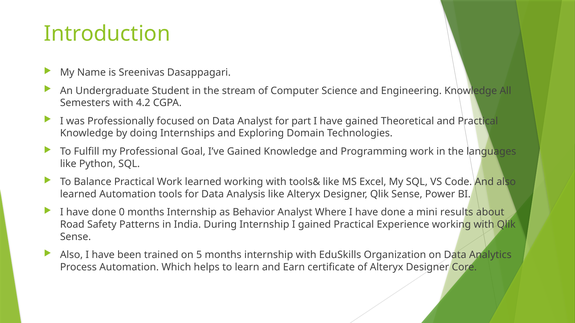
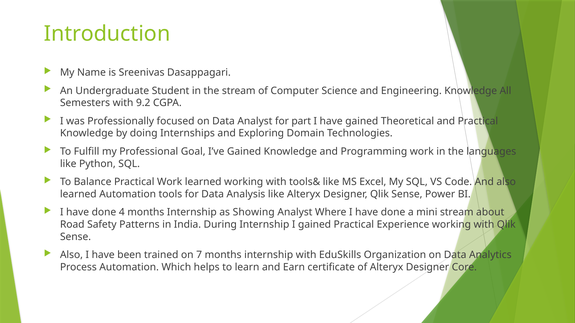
4.2: 4.2 -> 9.2 (143, 103)
0: 0 -> 4 (122, 213)
Behavior: Behavior -> Showing (254, 213)
mini results: results -> stream (457, 213)
5: 5 -> 7 (199, 255)
